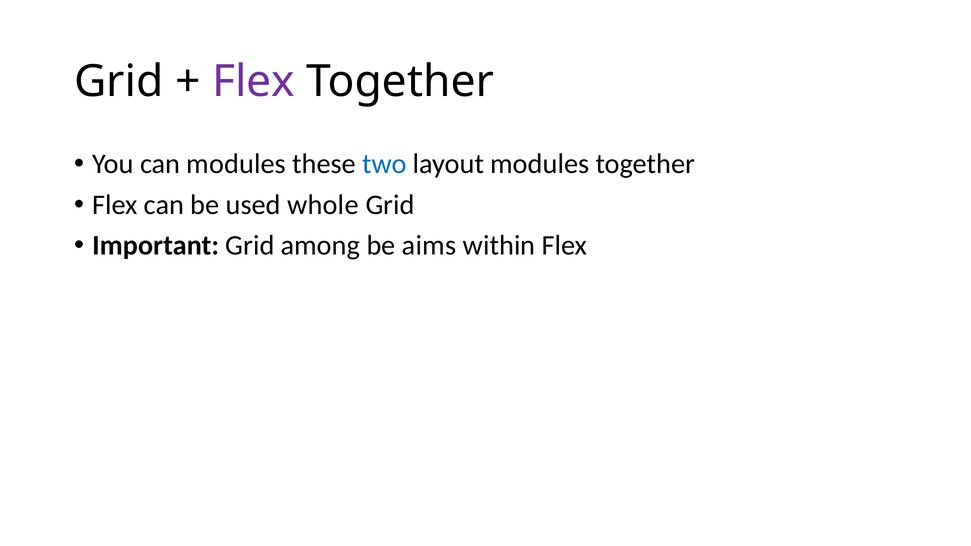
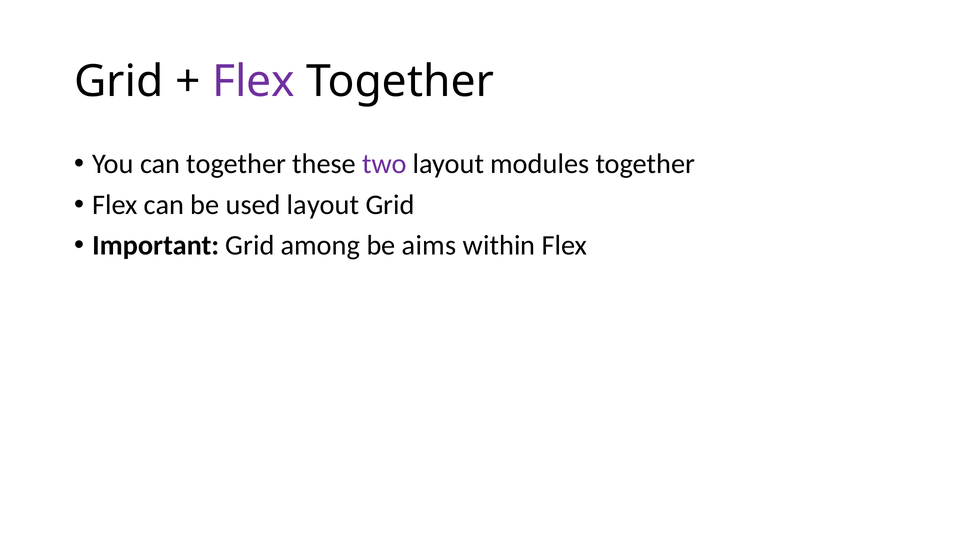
can modules: modules -> together (236, 164)
two colour: blue -> purple (384, 164)
used whole: whole -> layout (323, 205)
